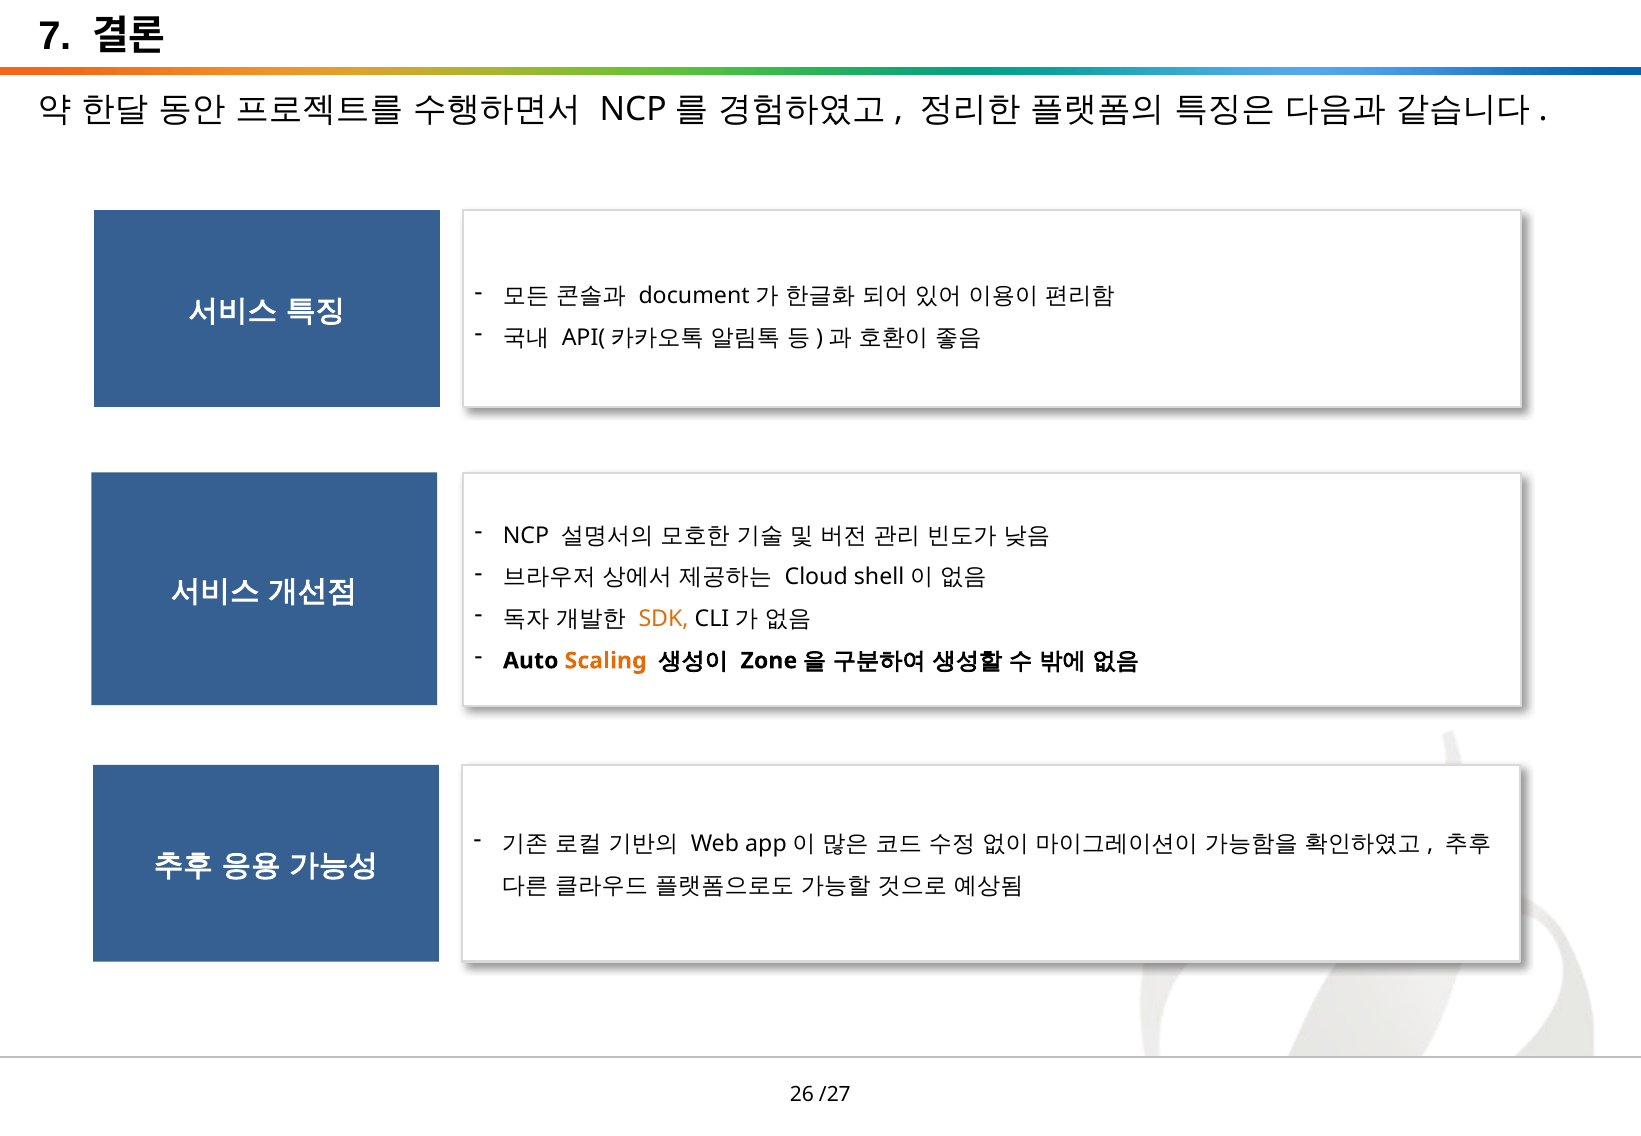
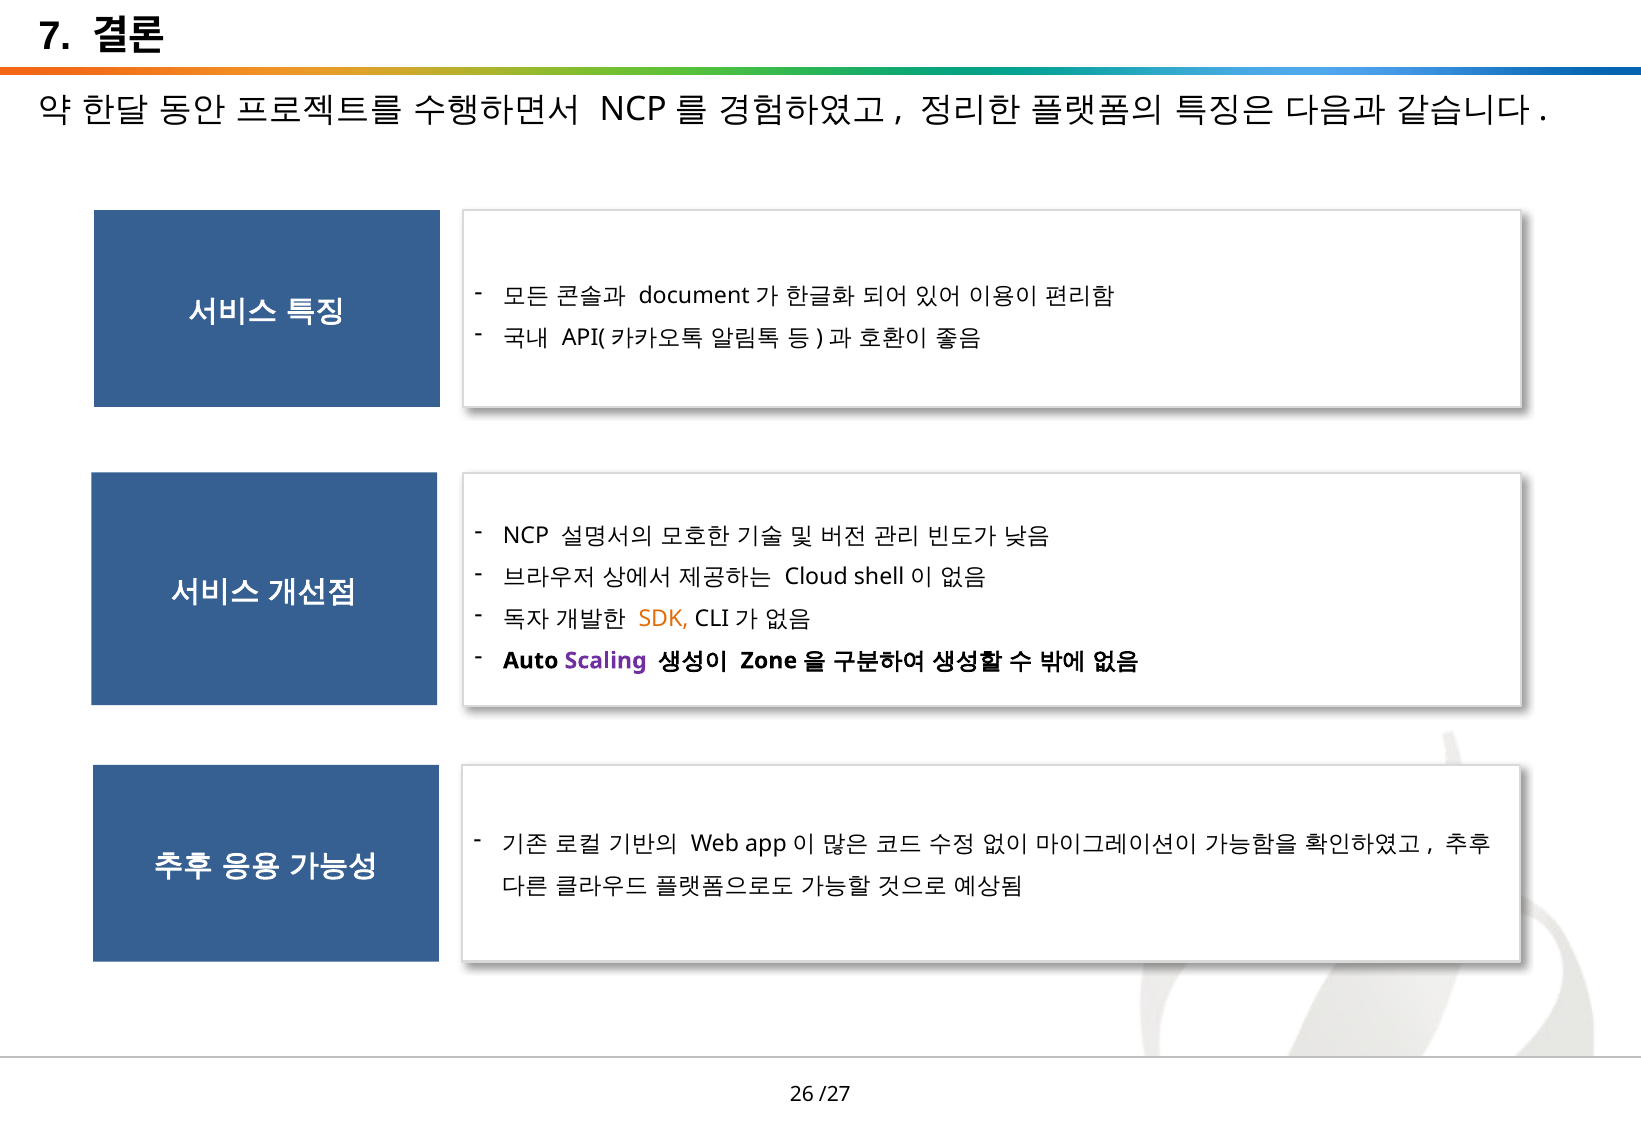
Scaling colour: orange -> purple (606, 661)
